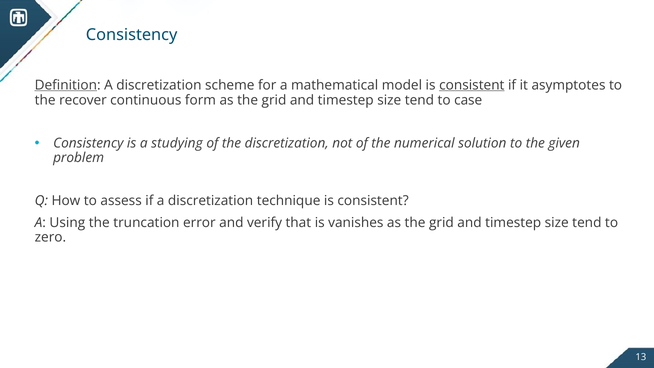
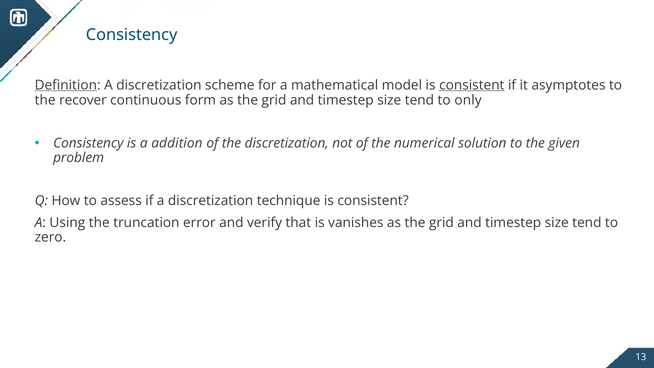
case: case -> only (468, 100)
studying: studying -> addition (177, 143)
